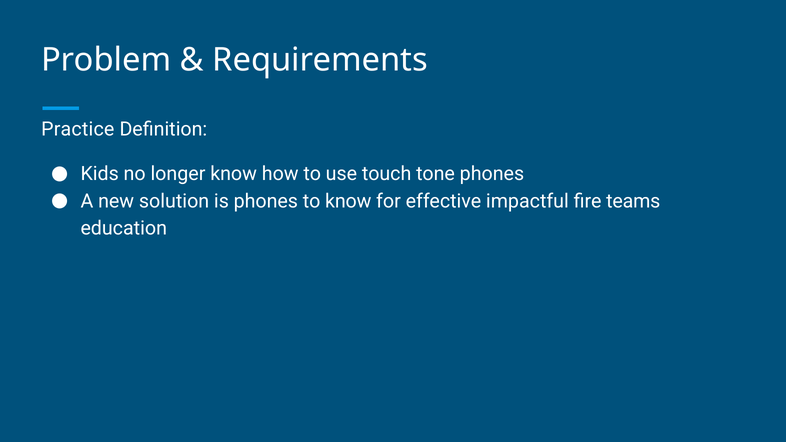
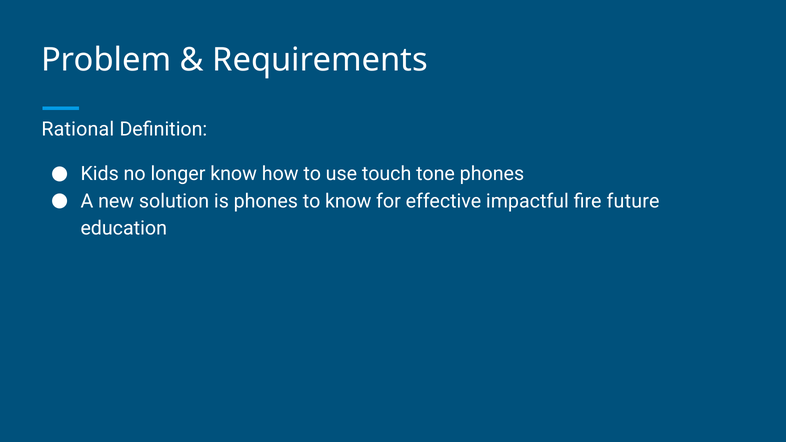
Practice: Practice -> Rational (78, 129)
teams: teams -> future (633, 201)
